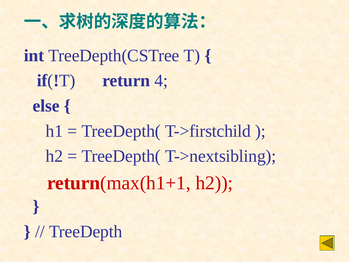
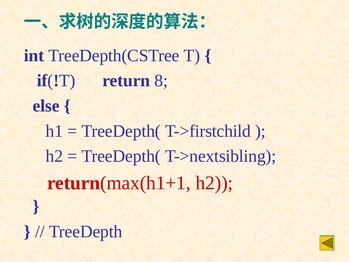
4: 4 -> 8 (161, 81)
